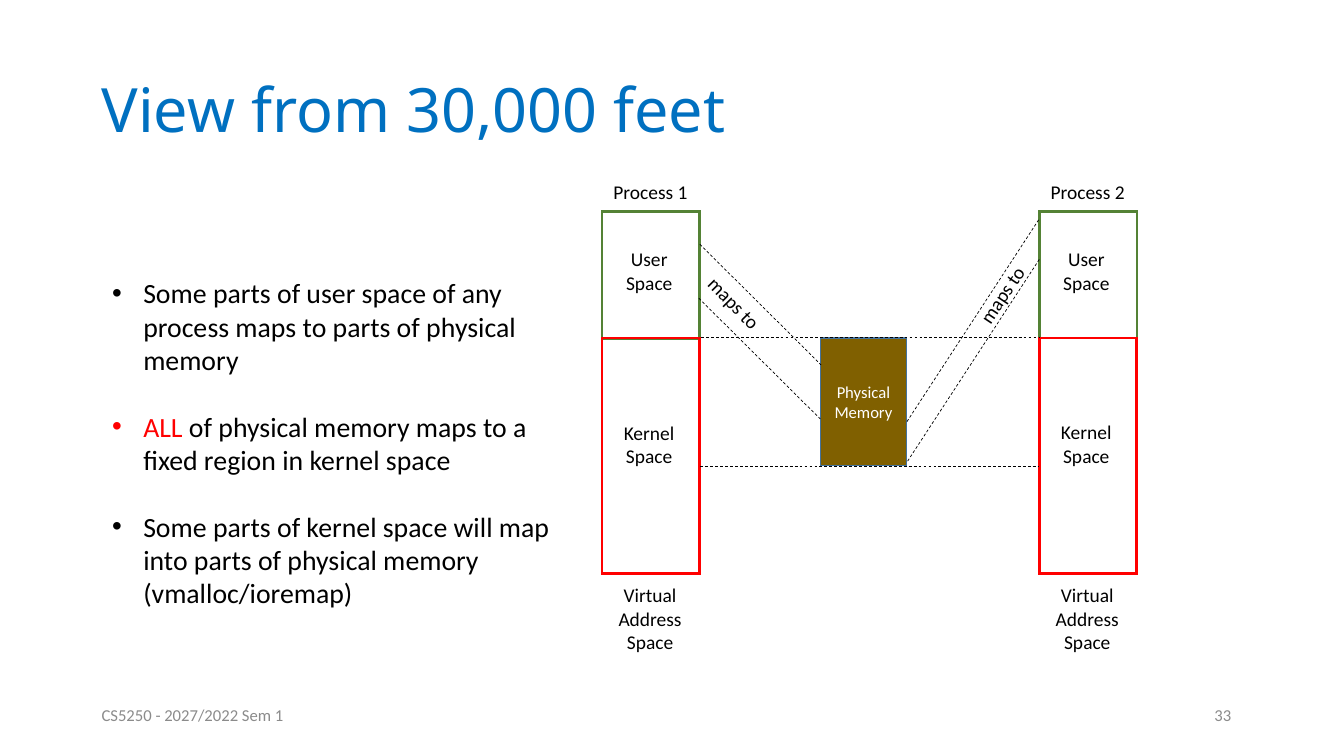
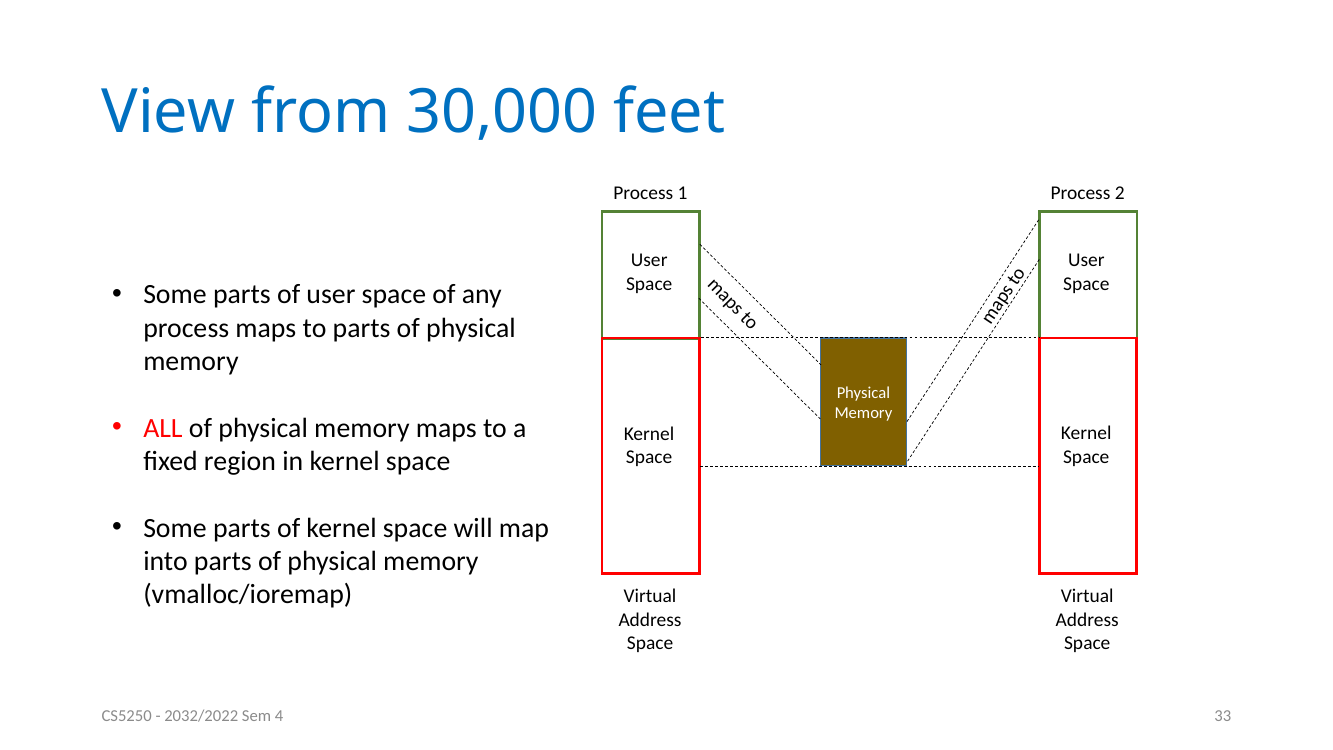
2027/2022: 2027/2022 -> 2032/2022 (201, 716)
Sem 1: 1 -> 4 (279, 716)
